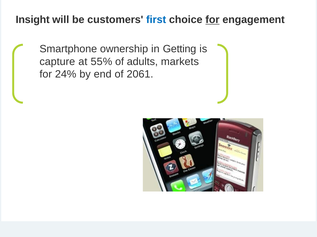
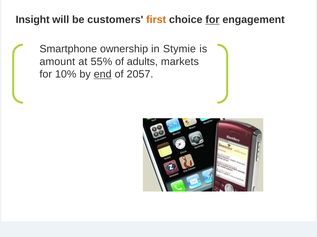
first colour: blue -> orange (156, 20)
Getting: Getting -> Stymie (179, 49)
capture: capture -> amount (57, 62)
24%: 24% -> 10% (66, 74)
end underline: none -> present (103, 74)
2061: 2061 -> 2057 (140, 74)
